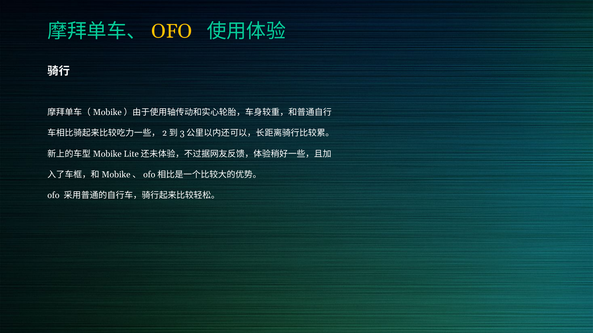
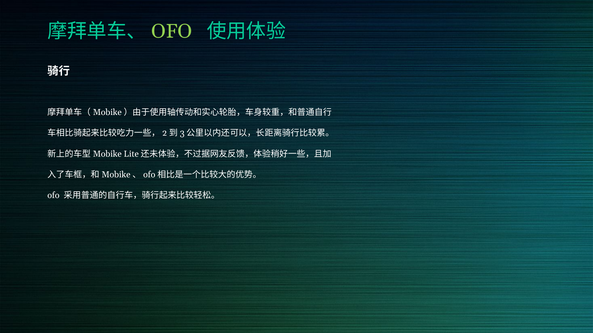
OFO colour: yellow -> light green (172, 32)
